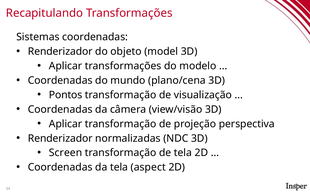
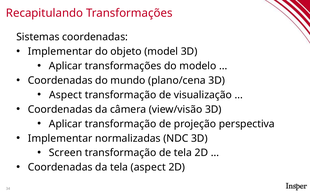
Renderizador: Renderizador -> Implementar (60, 51)
Pontos: Pontos -> Aspect (66, 95)
Renderizador: Renderizador -> Implementar (60, 138)
